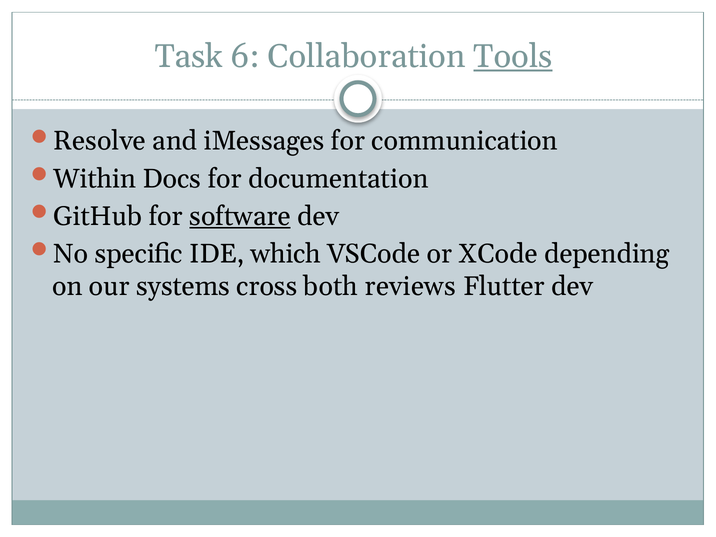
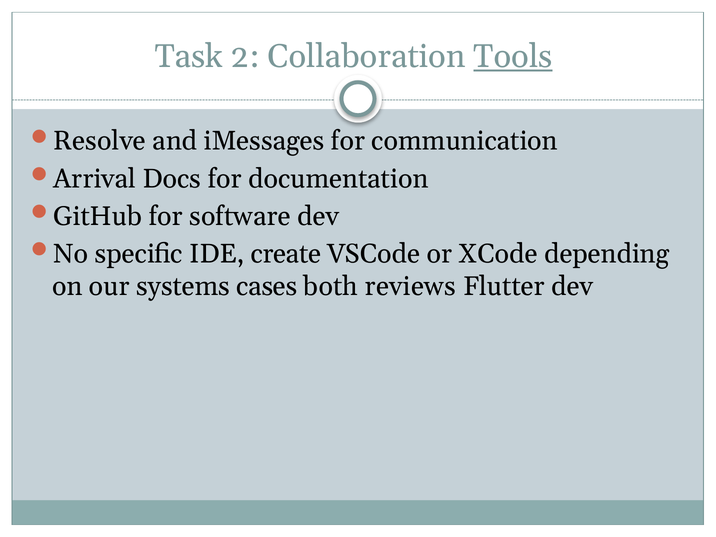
6: 6 -> 2 (245, 56)
Within: Within -> Arrival (95, 179)
software underline: present -> none (240, 216)
which: which -> create (286, 254)
cross: cross -> cases (267, 286)
